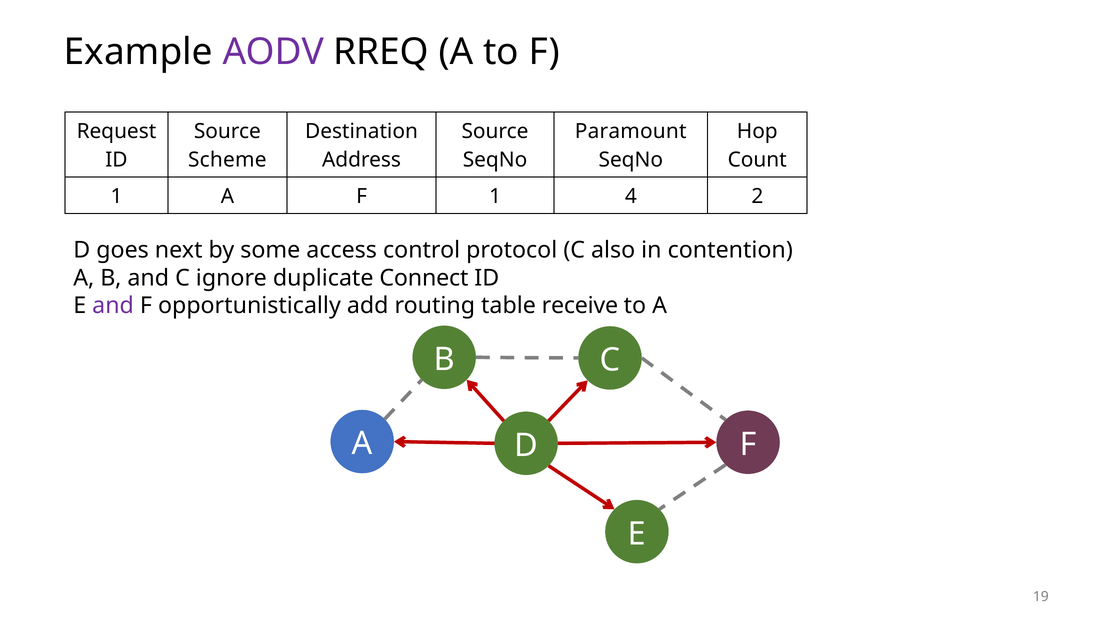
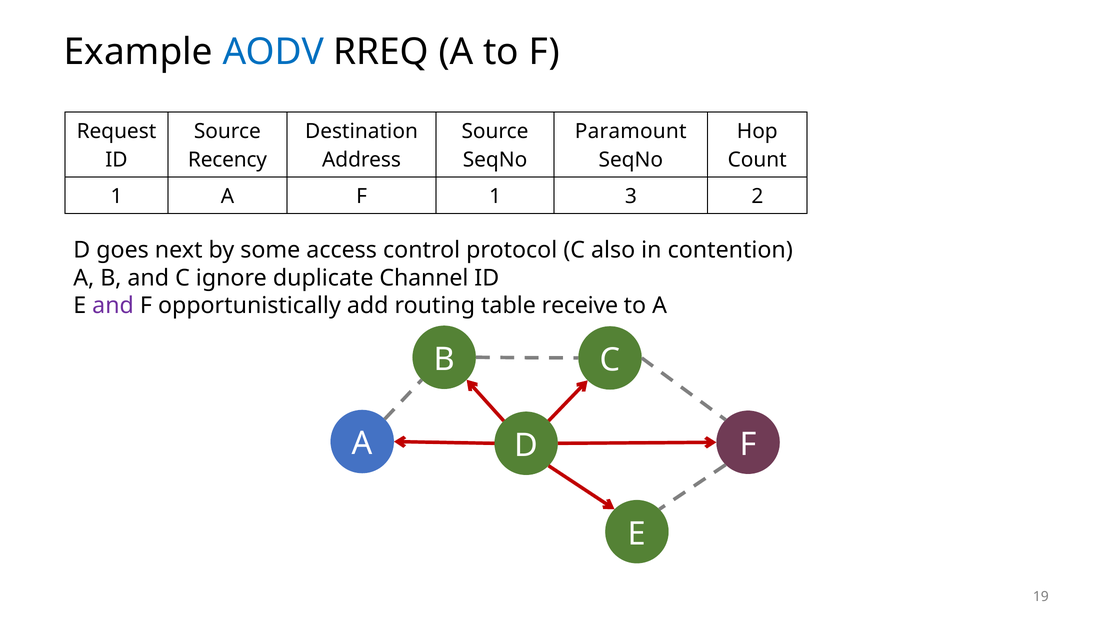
AODV colour: purple -> blue (273, 52)
Scheme: Scheme -> Recency (227, 160)
4: 4 -> 3 (631, 197)
Connect: Connect -> Channel (424, 278)
